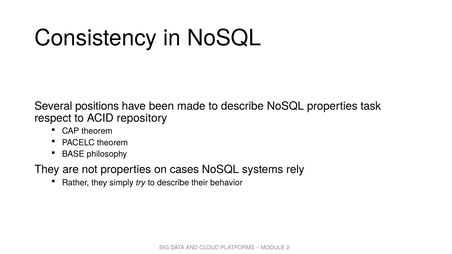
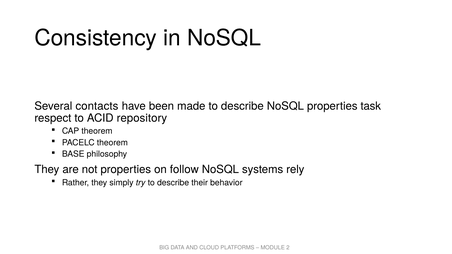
positions: positions -> contacts (97, 106)
cases: cases -> follow (184, 170)
